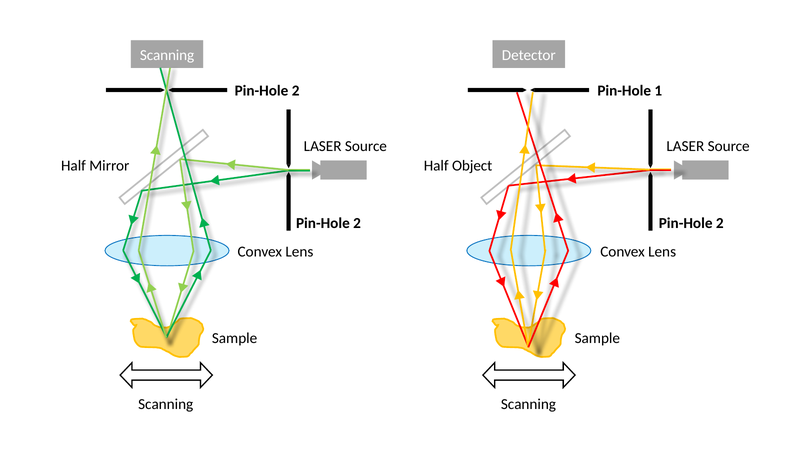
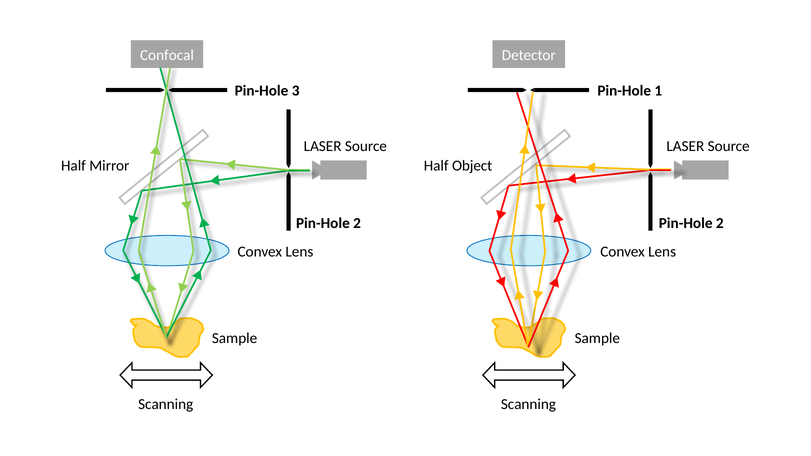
Scanning: Scanning -> Confocal (167, 55)
2: 2 -> 3 (296, 91)
